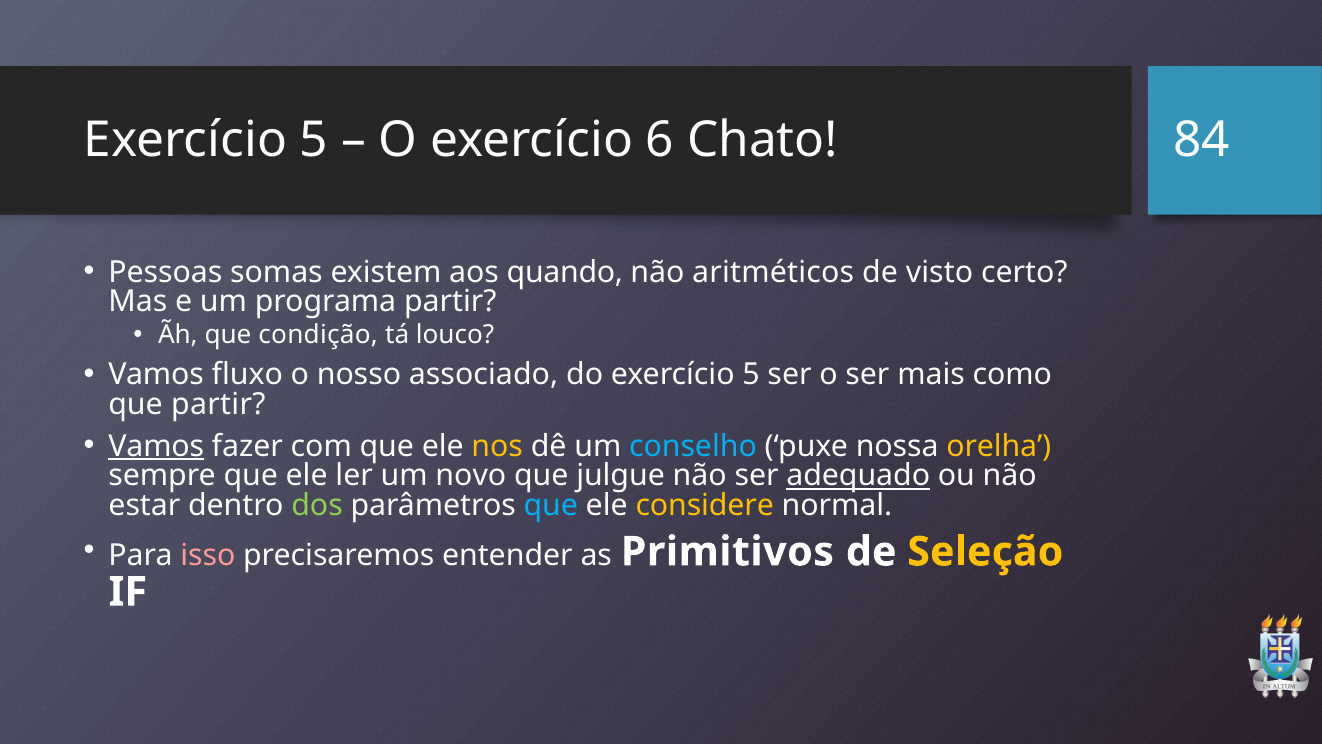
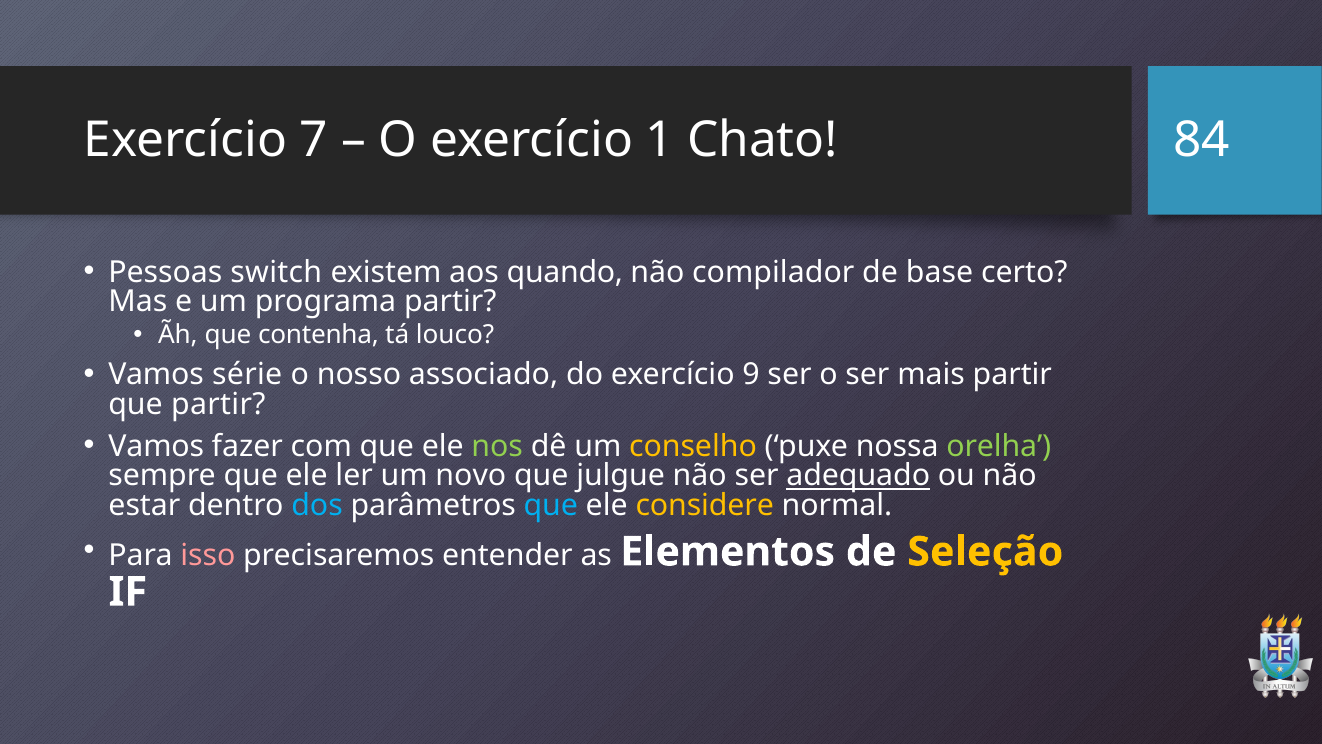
5: 5 -> 7 (314, 140)
6: 6 -> 1 (660, 140)
somas: somas -> switch (276, 272)
aritméticos: aritméticos -> compilador (773, 272)
visto: visto -> base (940, 272)
condição: condição -> contenha (318, 335)
fluxo: fluxo -> série (247, 375)
do exercício 5: 5 -> 9 (751, 375)
mais como: como -> partir (1012, 375)
Vamos underline: present -> none (156, 446)
nos colour: yellow -> light green (497, 446)
conselho colour: light blue -> yellow (693, 446)
orelha colour: yellow -> light green (999, 446)
dos colour: light green -> light blue (317, 505)
Primitivos: Primitivos -> Elementos (728, 552)
